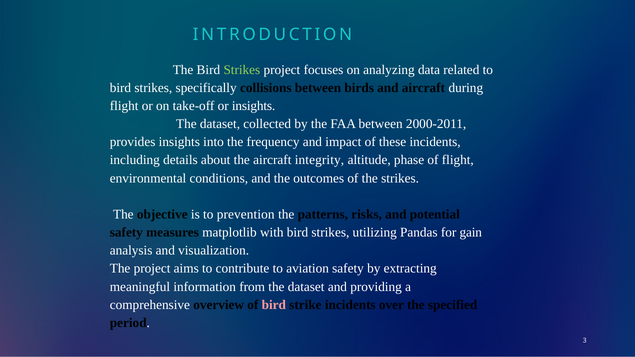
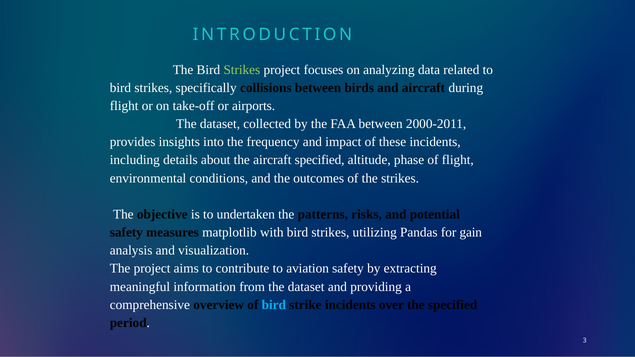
or insights: insights -> airports (254, 106)
aircraft integrity: integrity -> specified (320, 160)
prevention: prevention -> undertaken (246, 214)
bird colour: pink -> light blue (274, 305)
